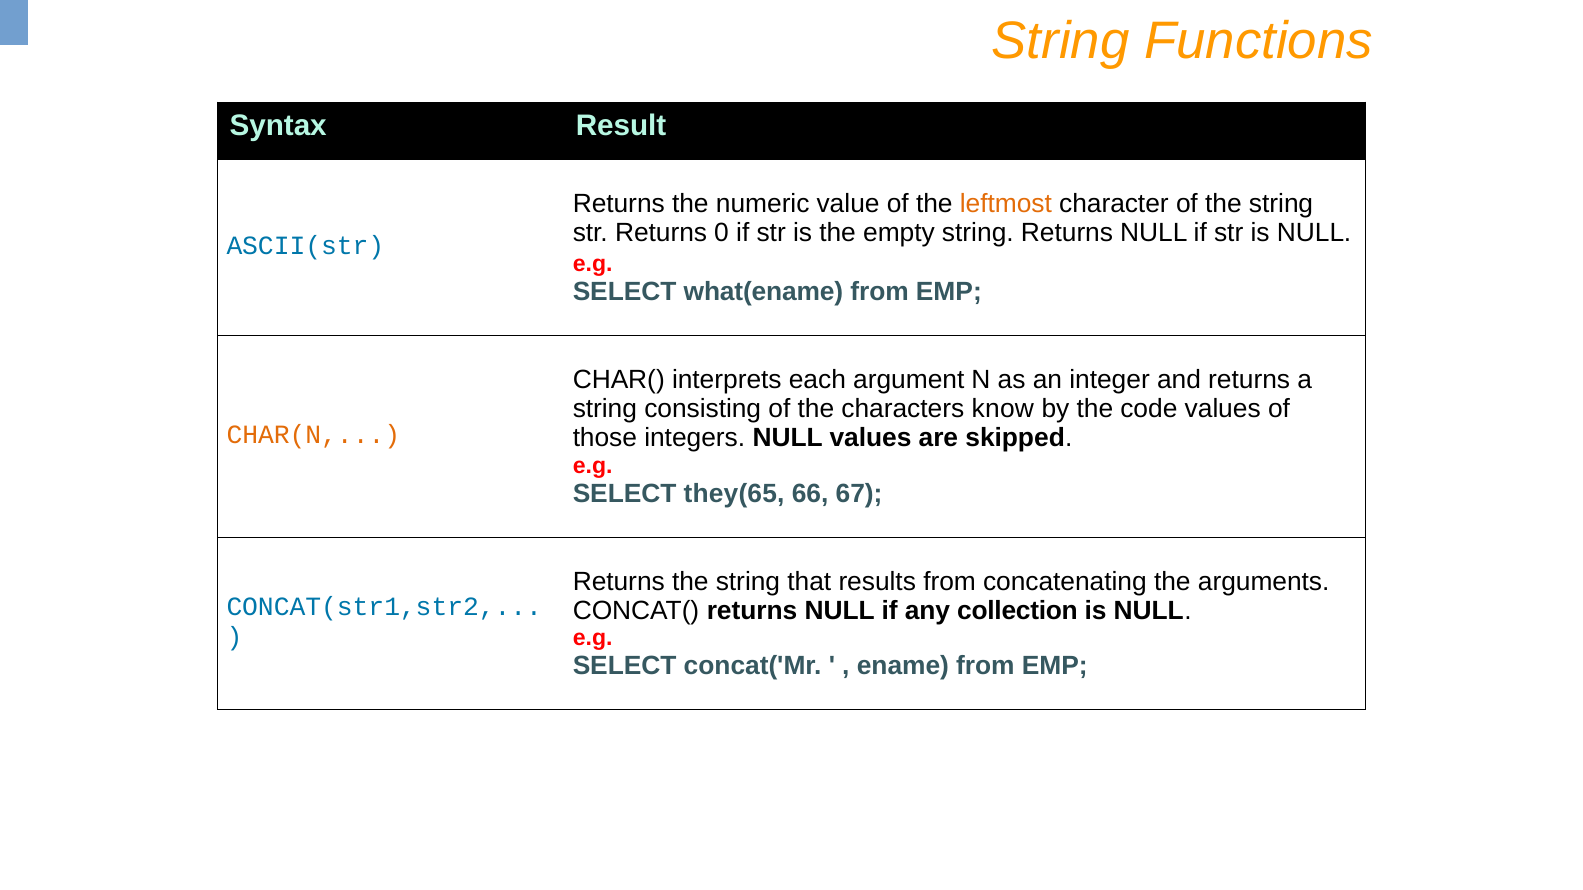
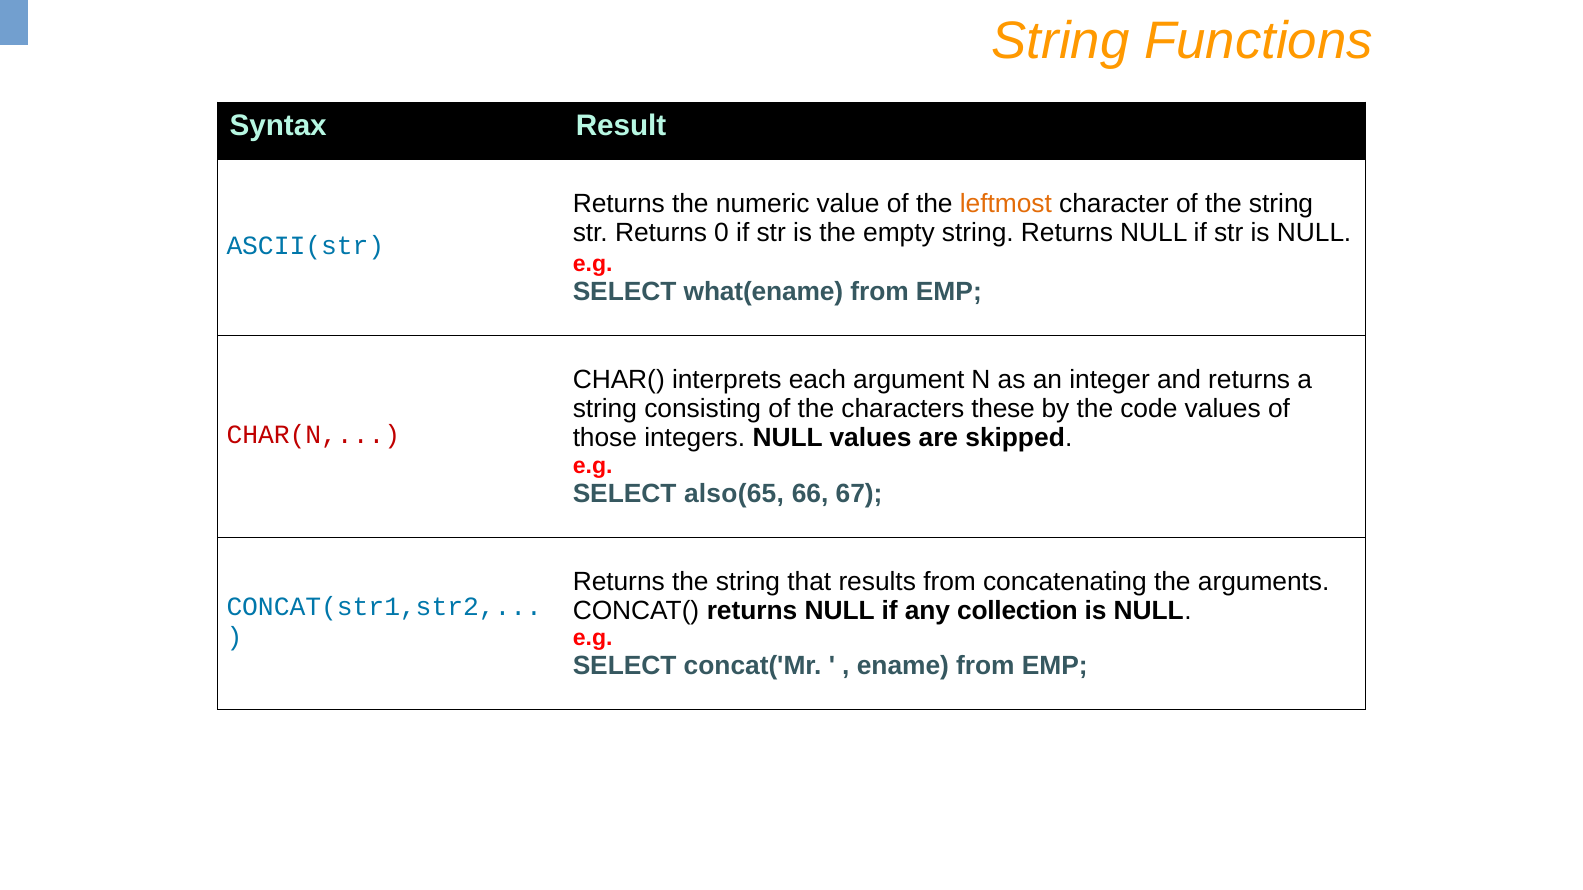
know: know -> these (1003, 409)
CHAR(N colour: orange -> red (313, 435)
they(65: they(65 -> also(65 (734, 494)
